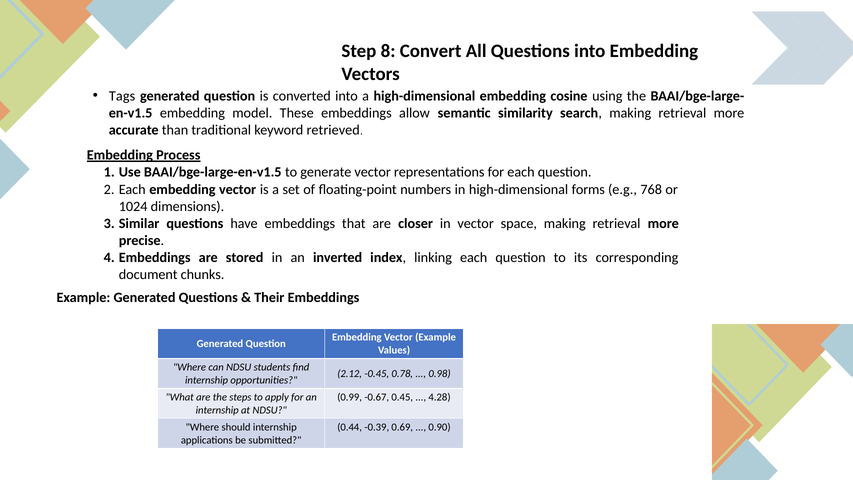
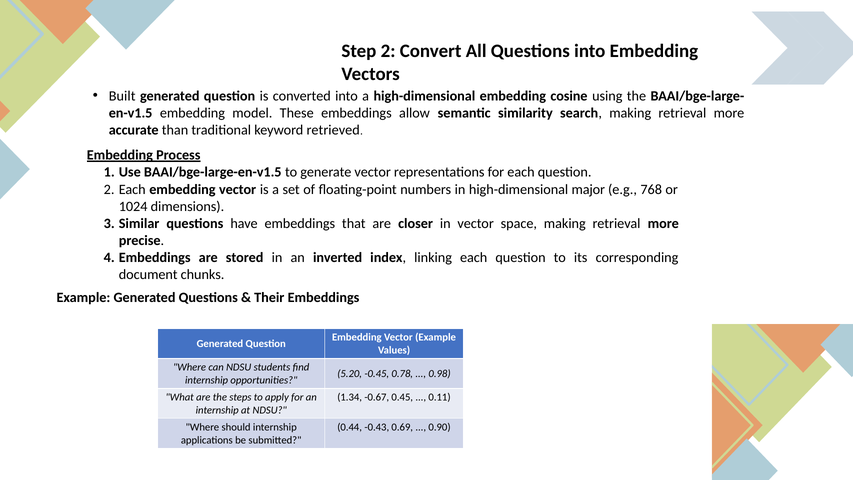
Step 8: 8 -> 2 (388, 51)
Tags: Tags -> Built (122, 96)
forms: forms -> major (588, 189)
2.12: 2.12 -> 5.20 (350, 374)
0.99: 0.99 -> 1.34 (350, 397)
4.28: 4.28 -> 0.11 (440, 397)
-0.39: -0.39 -> -0.43 (377, 427)
